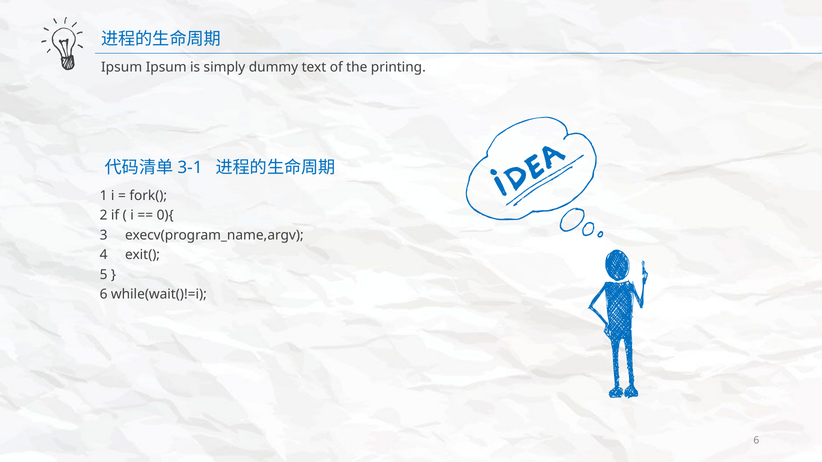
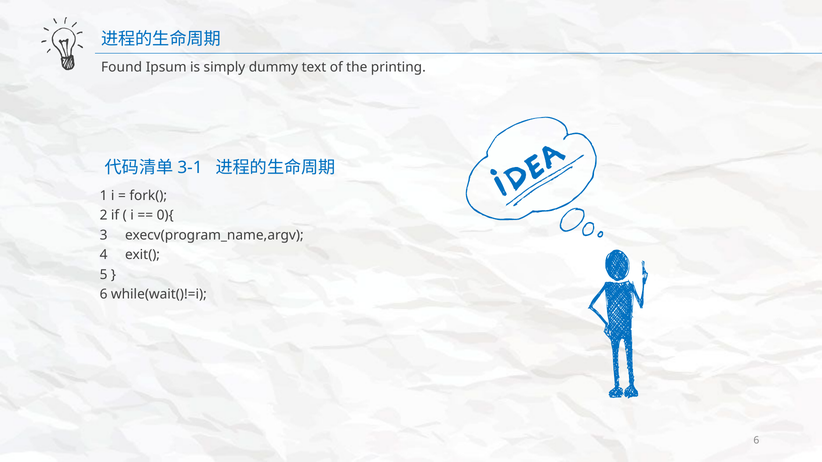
Ipsum: Ipsum -> Found (122, 67)
